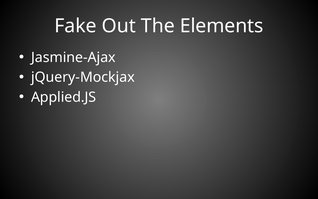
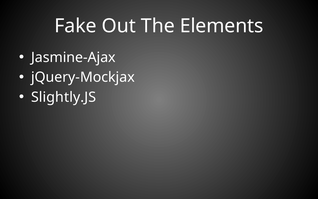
Applied.JS: Applied.JS -> Slightly.JS (64, 97)
